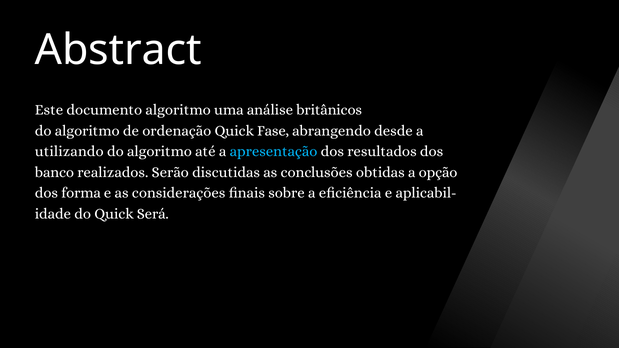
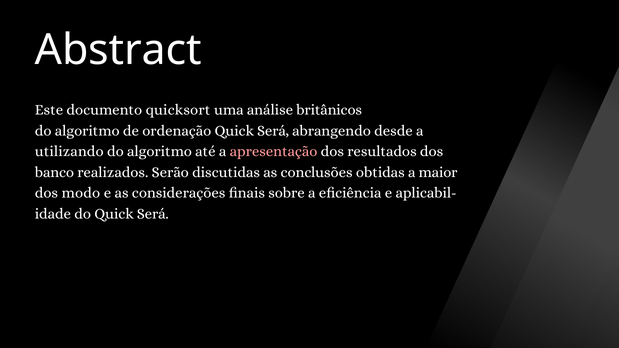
documento algoritmo: algoritmo -> quicksort (178, 110)
ordenação Quick Fase: Fase -> Será (273, 131)
apresentação colour: light blue -> pink (274, 152)
opção: opção -> maior (438, 172)
forma: forma -> modo (81, 193)
